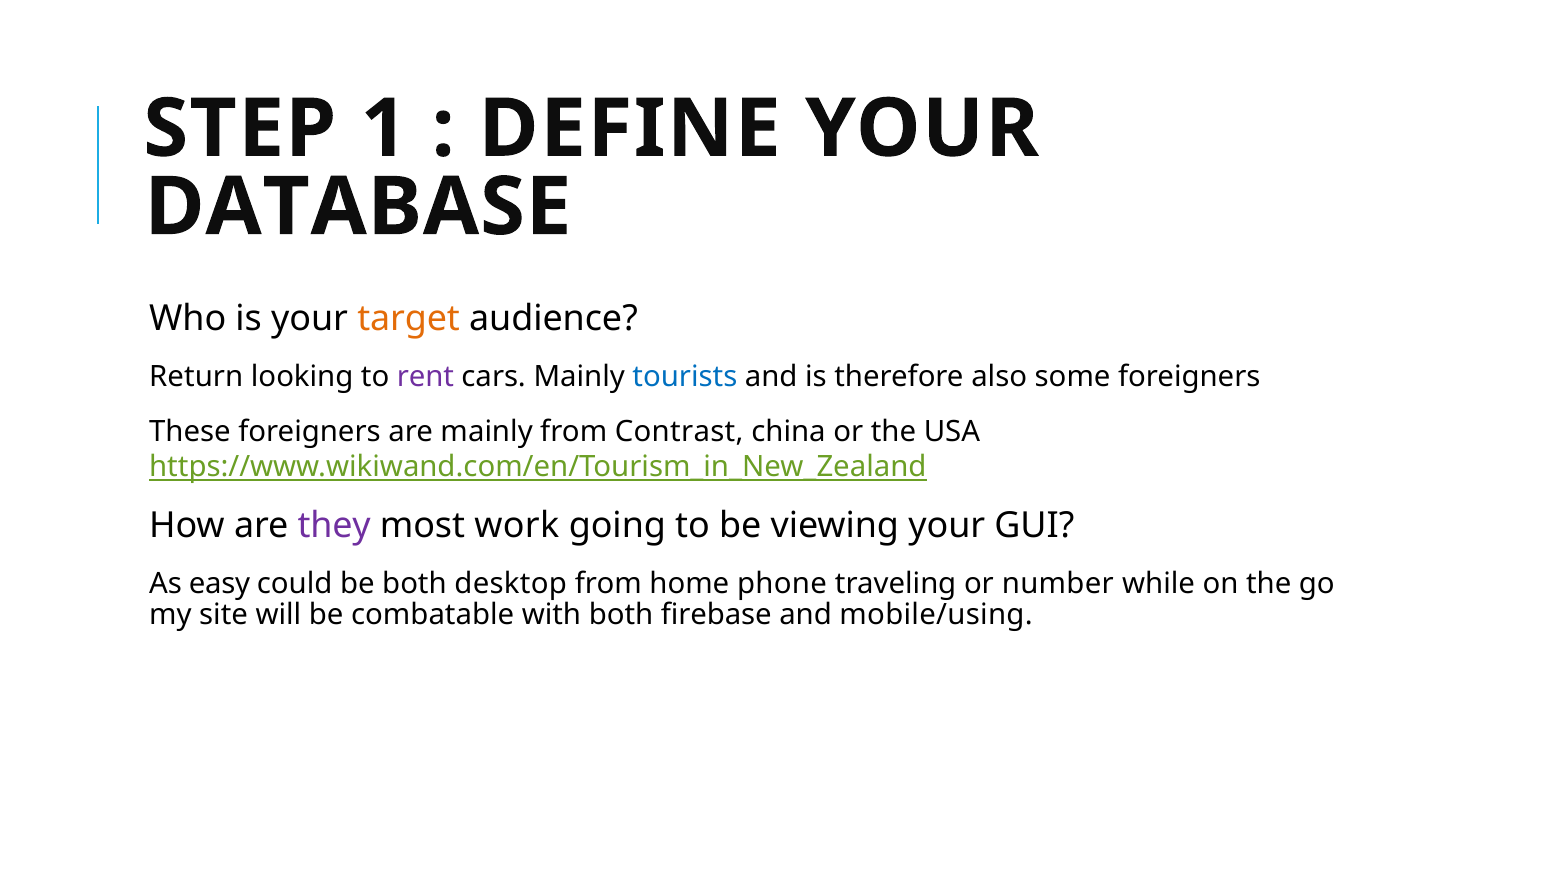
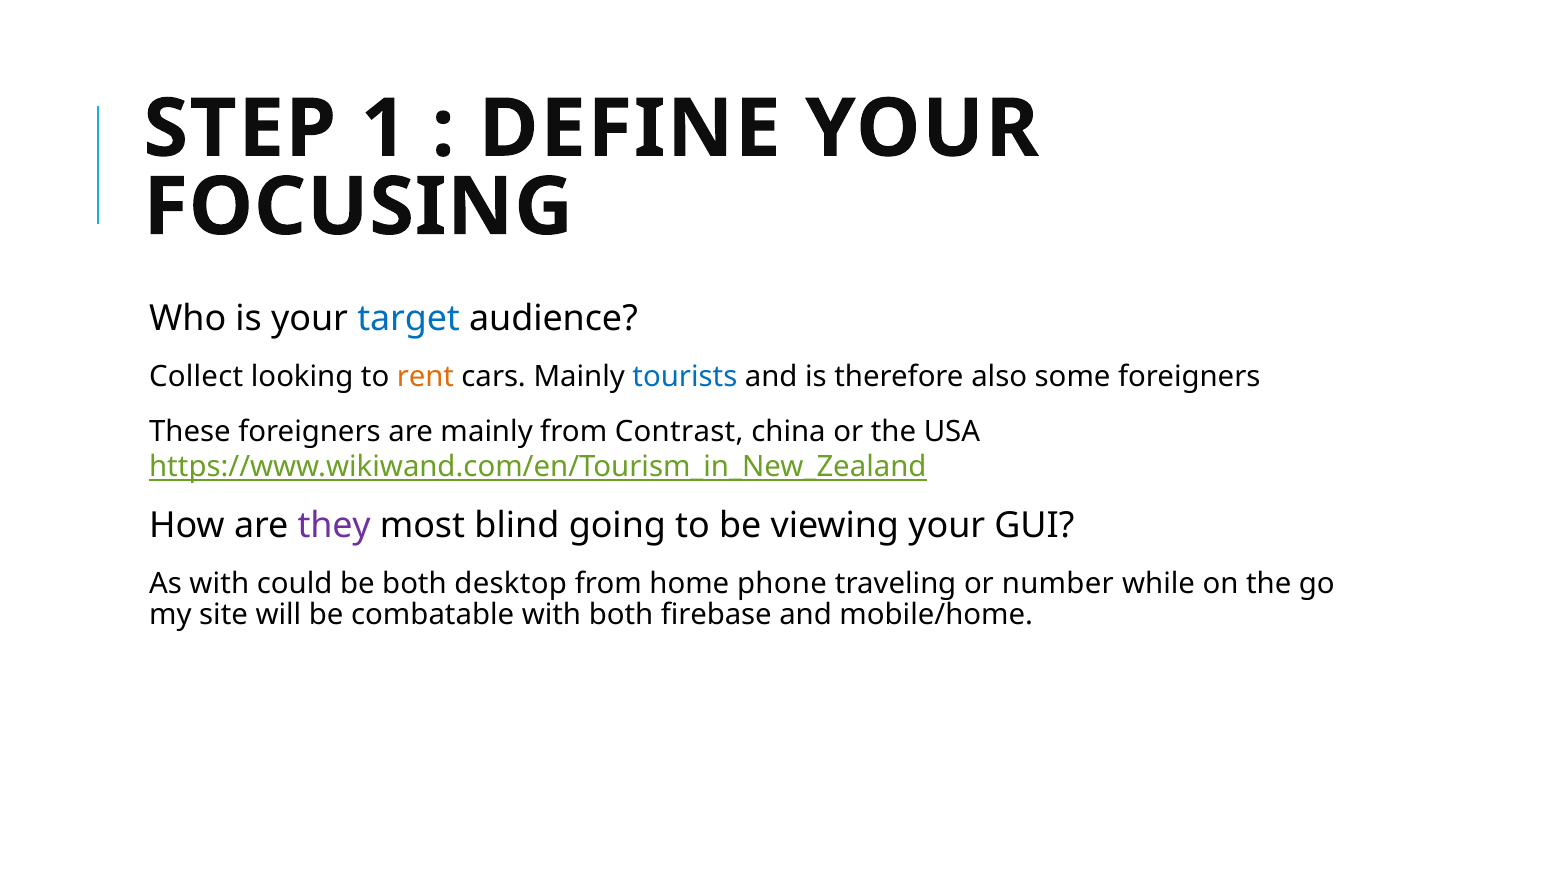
DATABASE: DATABASE -> FOCUSING (358, 207)
target colour: orange -> blue (409, 319)
Return: Return -> Collect (196, 377)
rent colour: purple -> orange (425, 377)
work: work -> blind (517, 525)
As easy: easy -> with (219, 583)
mobile/using: mobile/using -> mobile/home (936, 615)
